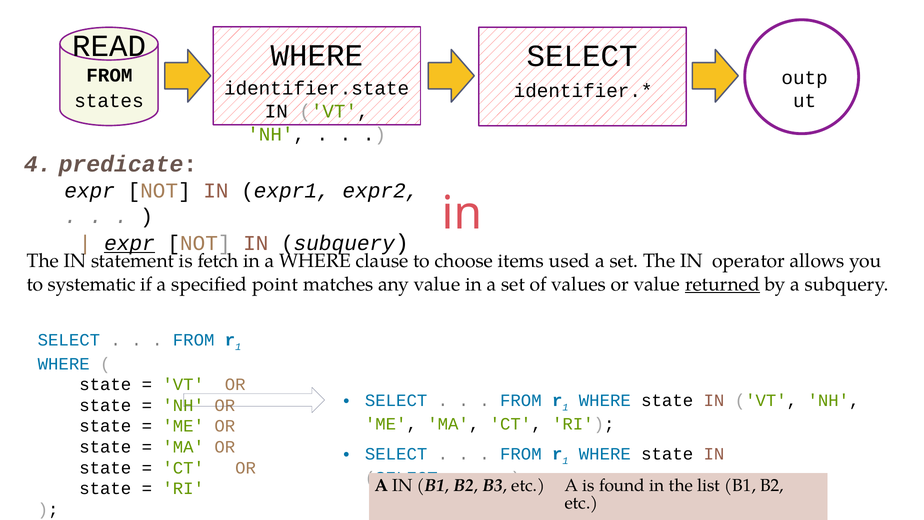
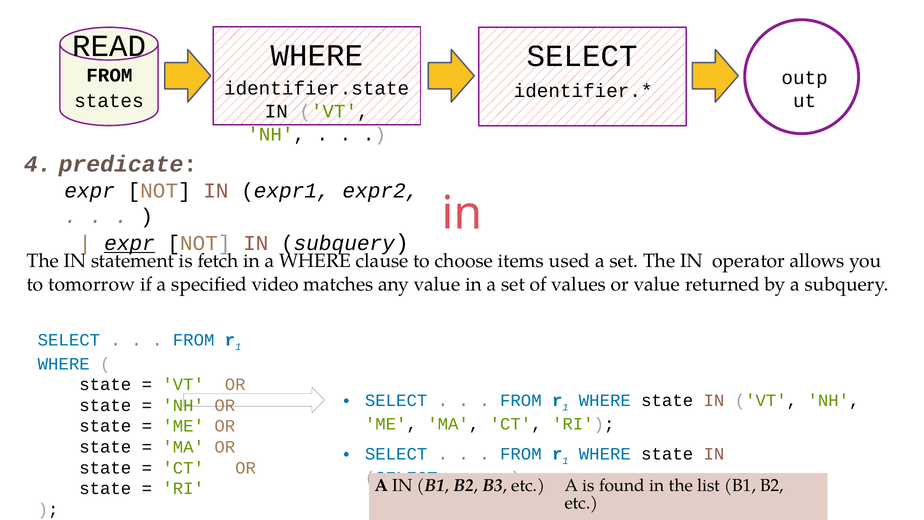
systematic: systematic -> tomorrow (92, 284)
point: point -> video (275, 284)
returned underline: present -> none (722, 284)
